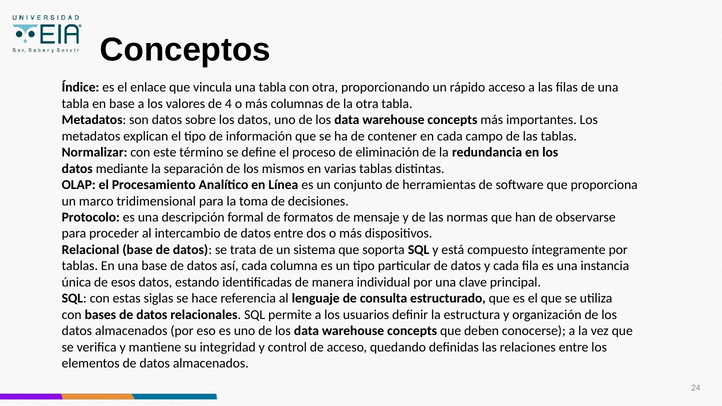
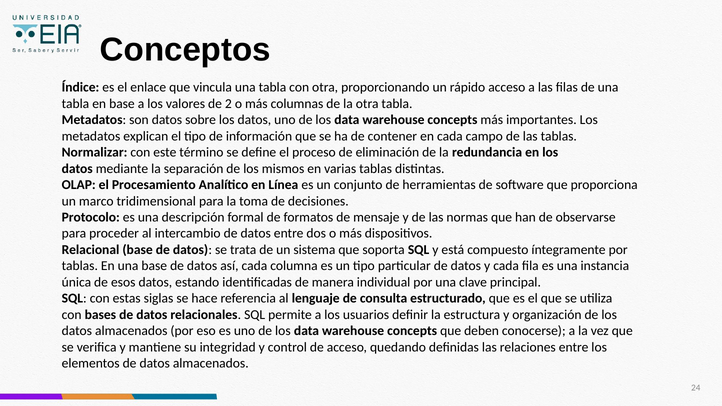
4: 4 -> 2 (228, 104)
